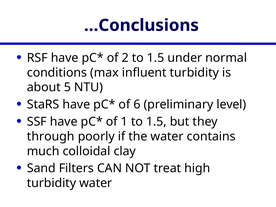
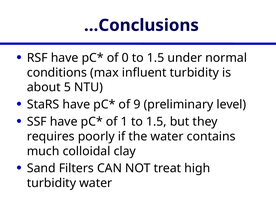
2: 2 -> 0 (125, 58)
6: 6 -> 9 (137, 105)
through: through -> requires (51, 136)
